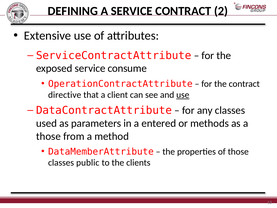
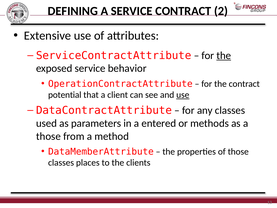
the underline: none -> present (224, 55)
consume: consume -> behavior (127, 68)
directive: directive -> potential (65, 95)
public: public -> places (88, 163)
